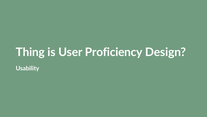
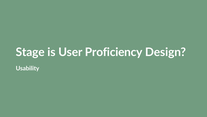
Thing: Thing -> Stage (30, 52)
